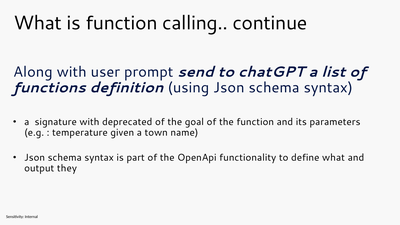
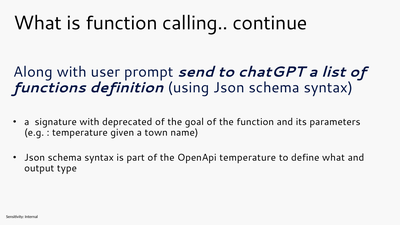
OpenApi functionality: functionality -> temperature (248, 158)
they: they -> type (67, 168)
